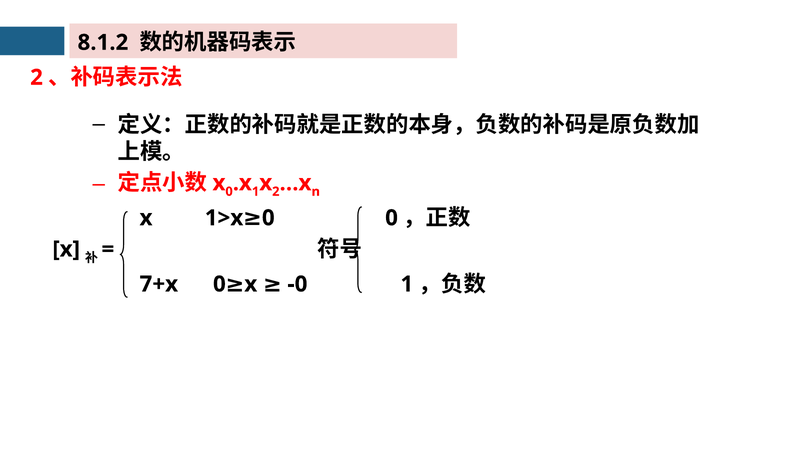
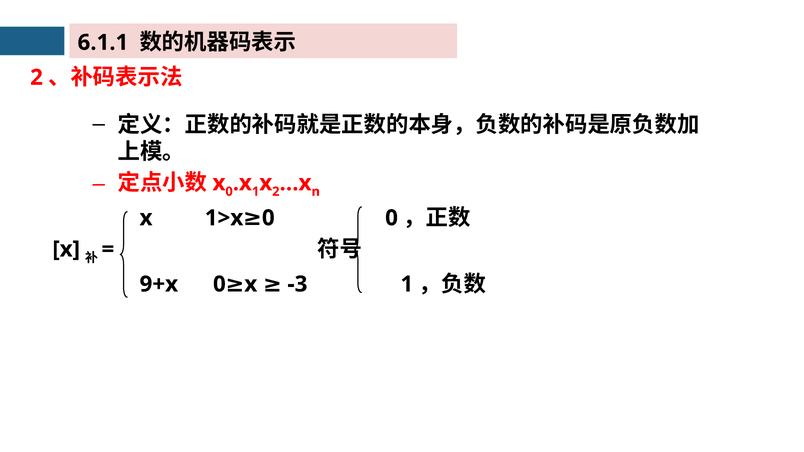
8.1.2: 8.1.2 -> 6.1.1 (103, 43)
7+x: 7+x -> 9+x (159, 284)
-0: -0 -> -3 (297, 284)
